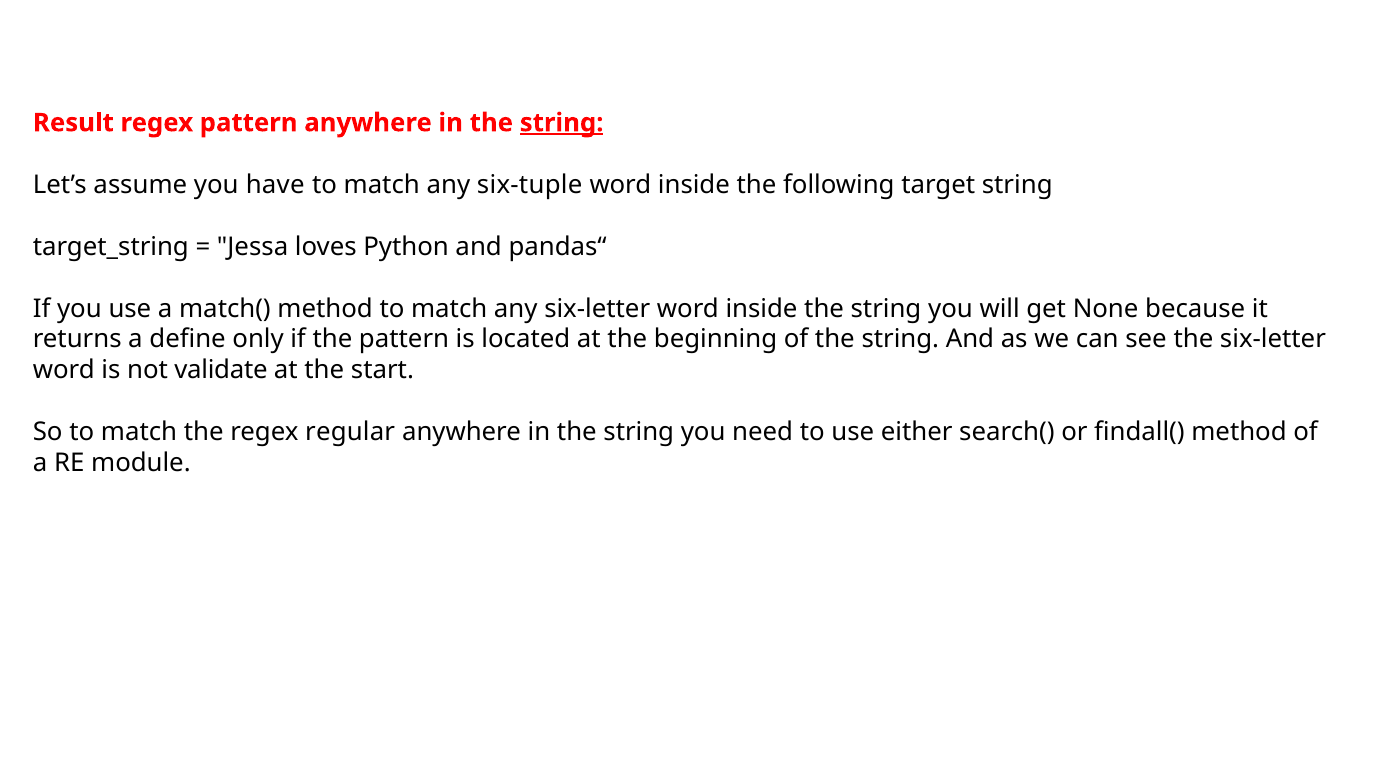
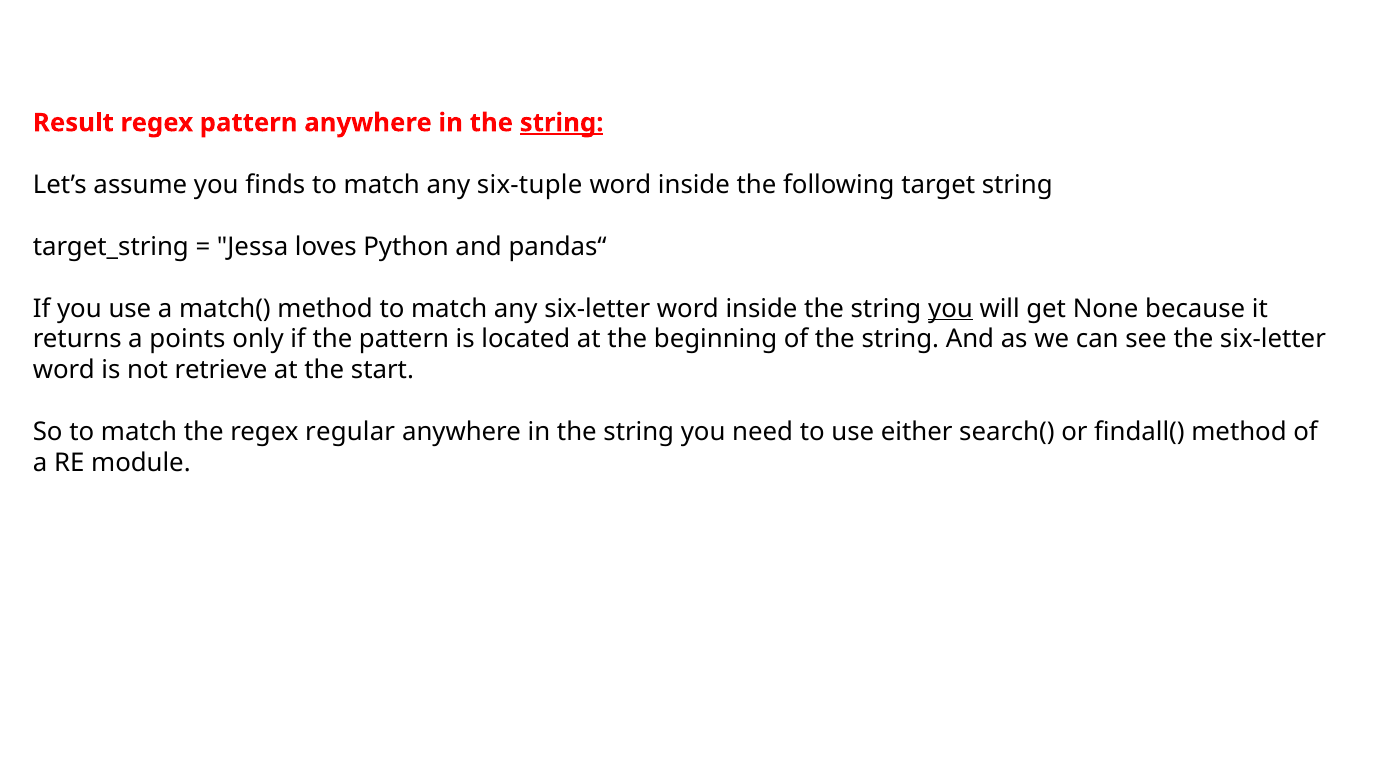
have: have -> finds (275, 185)
you underline: none -> present (950, 309)
define: define -> points (188, 339)
validate: validate -> retrieve (221, 370)
